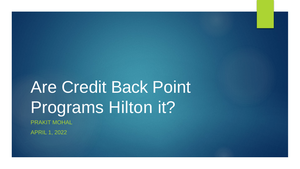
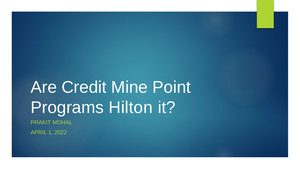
Back: Back -> Mine (129, 87)
